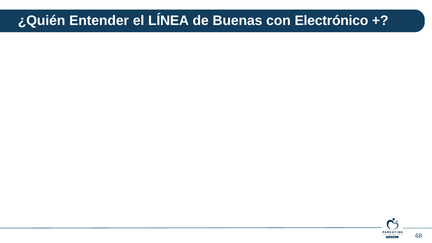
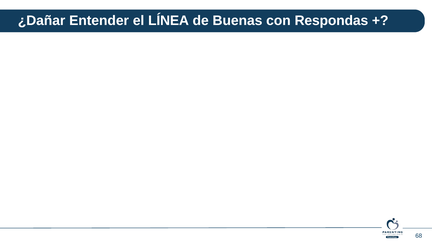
¿Quién: ¿Quién -> ¿Dañar (42, 21)
Electrónico: Electrónico -> Respondas (331, 21)
